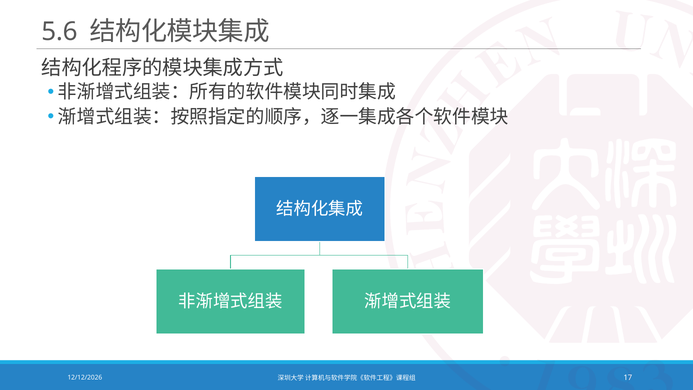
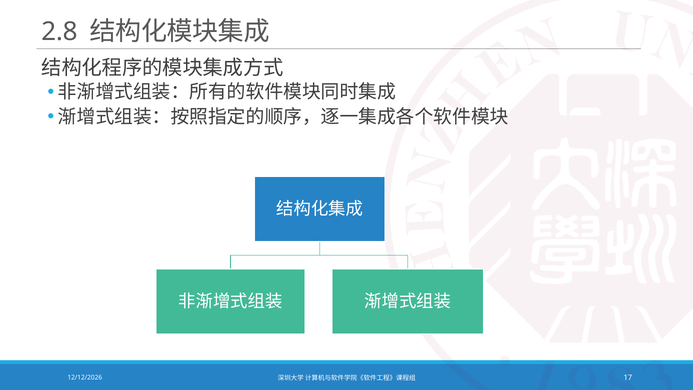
5.6: 5.6 -> 2.8 (59, 32)
